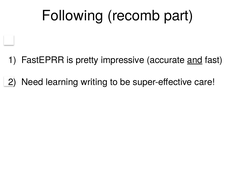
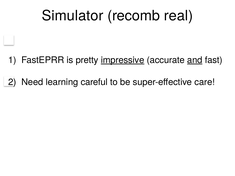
Following: Following -> Simulator (72, 16)
part: part -> real (178, 16)
impressive underline: none -> present (123, 60)
writing: writing -> careful (94, 82)
